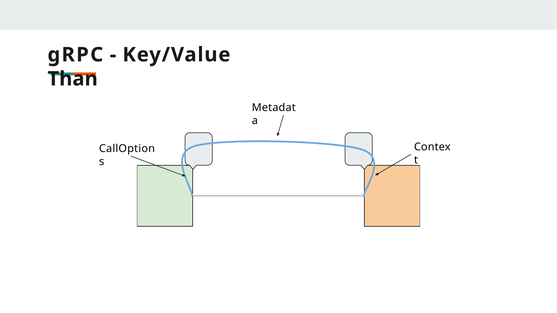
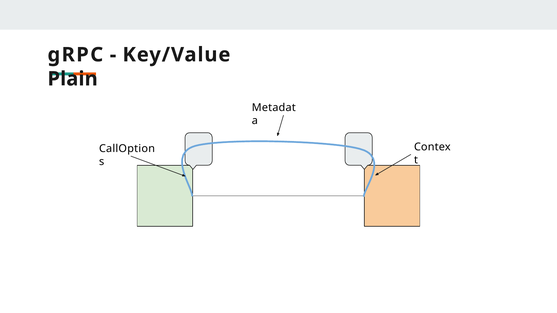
Than: Than -> Plain (73, 79)
